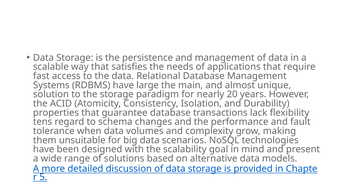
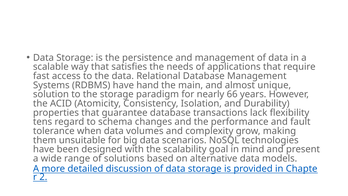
large: large -> hand (148, 85)
20: 20 -> 66 (232, 94)
5: 5 -> 2 (43, 177)
